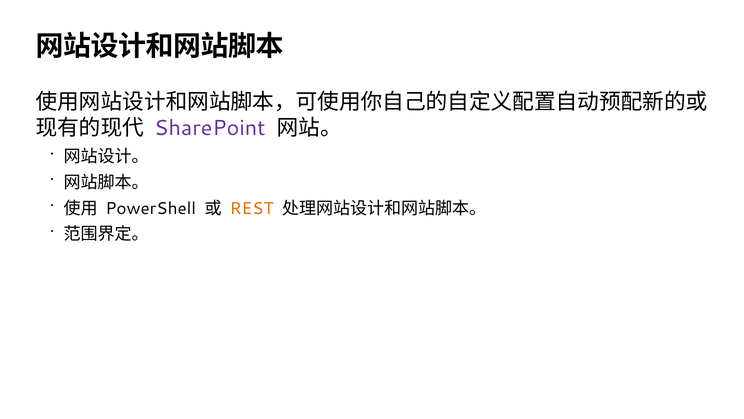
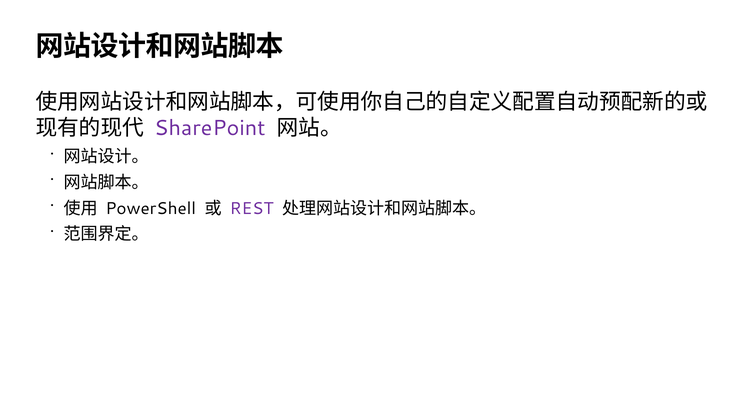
REST colour: orange -> purple (252, 208)
